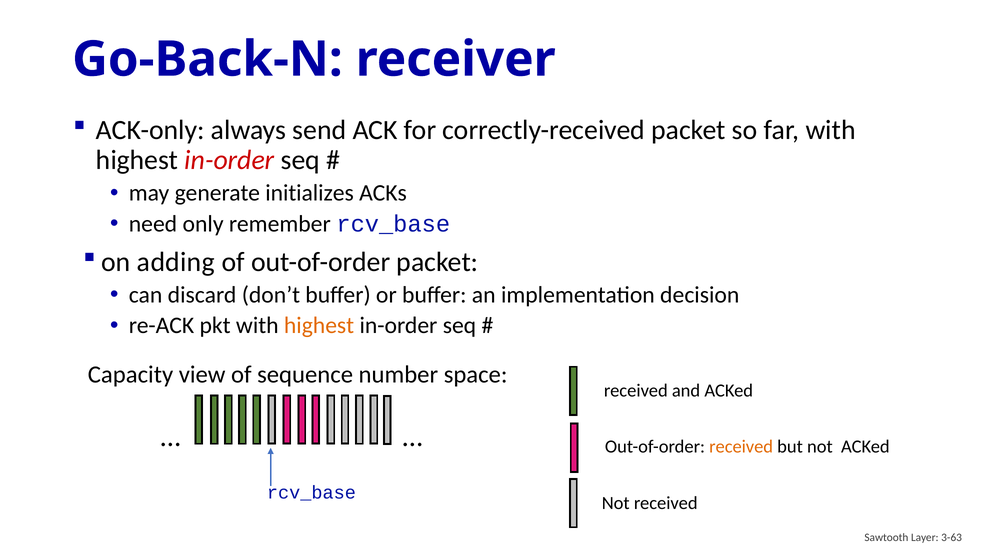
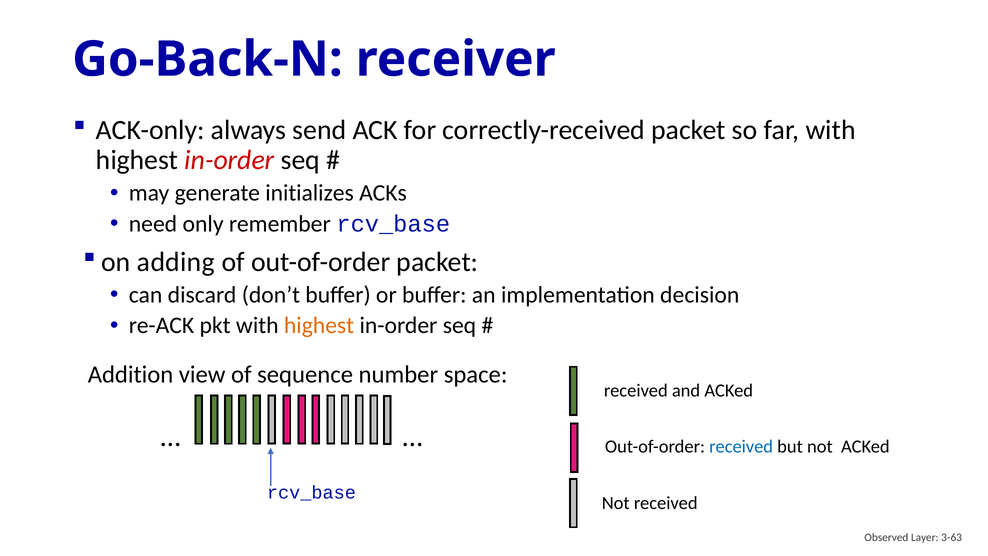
Capacity: Capacity -> Addition (131, 374)
received colour: orange -> blue (741, 446)
Sawtooth: Sawtooth -> Observed (886, 537)
